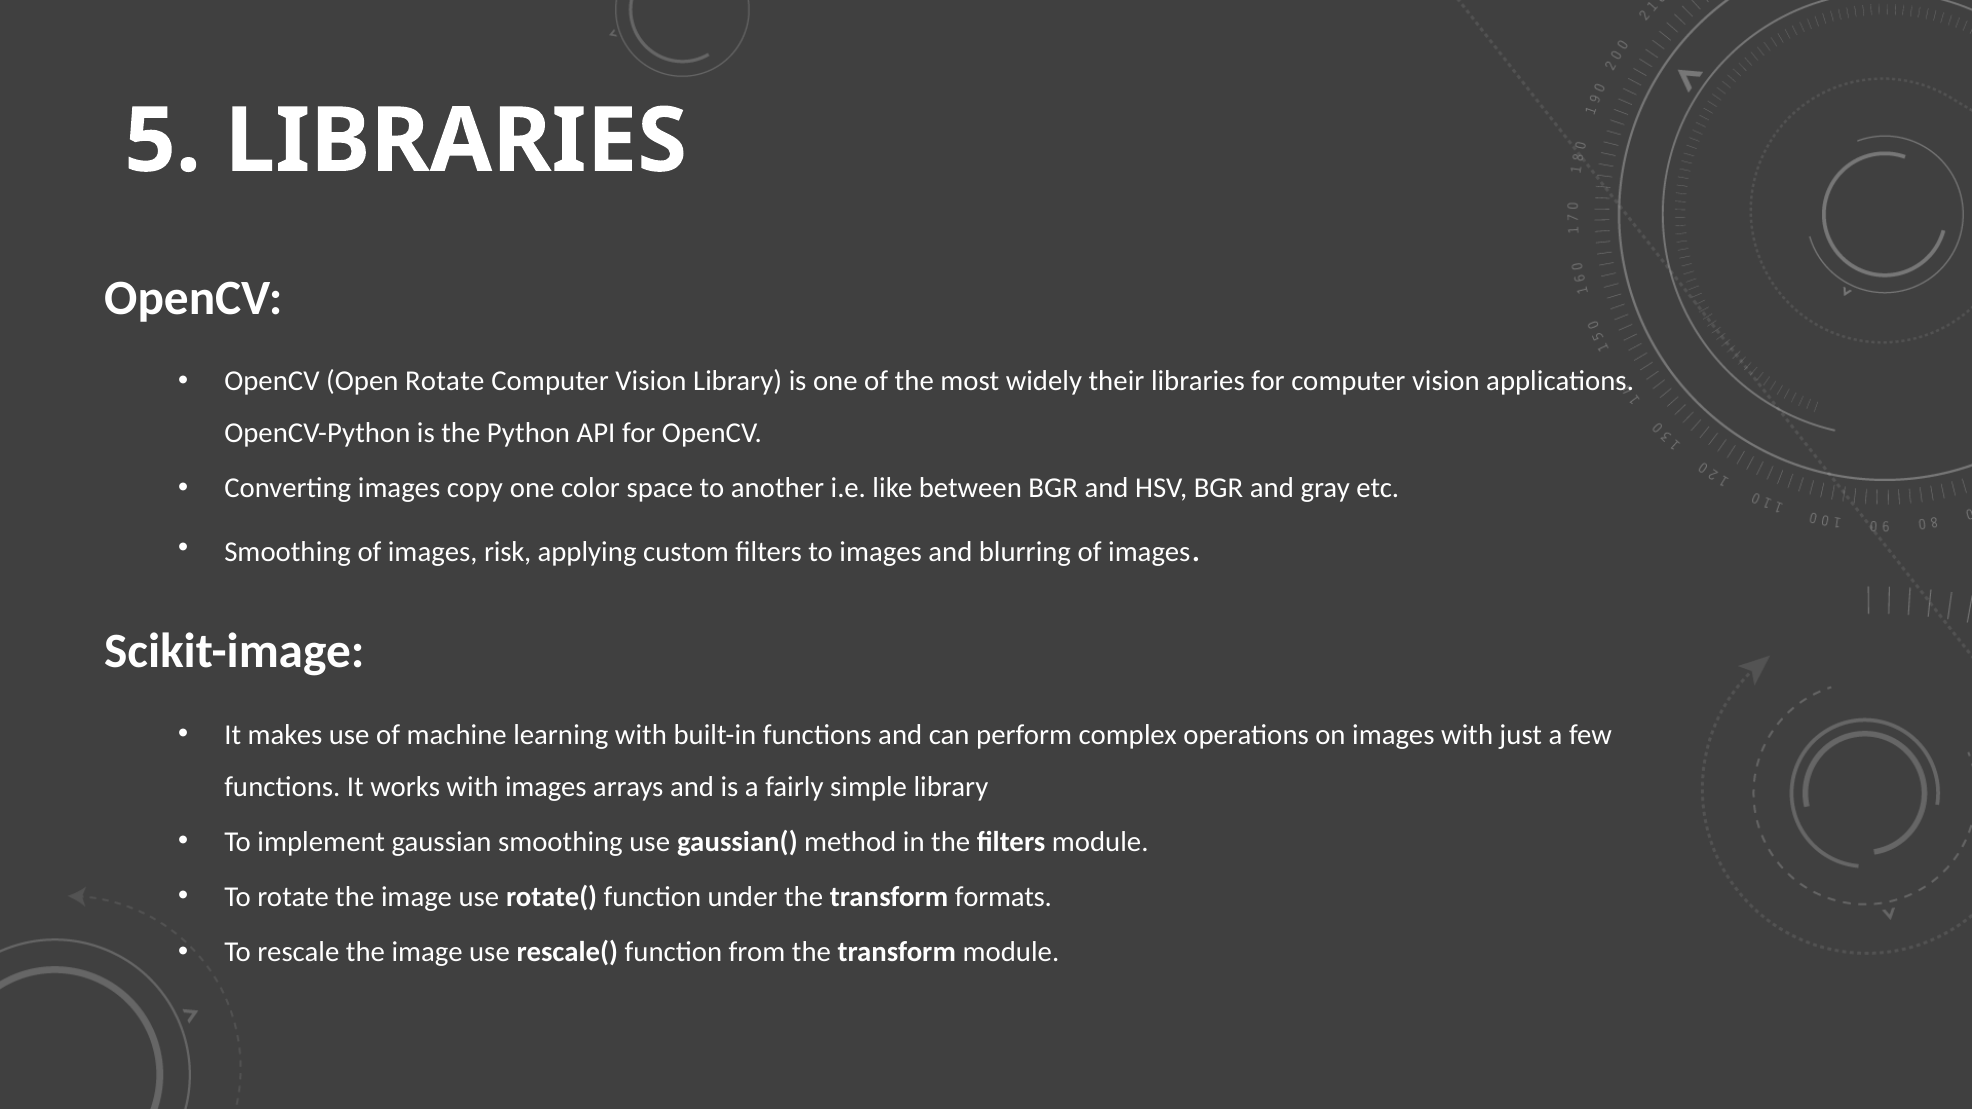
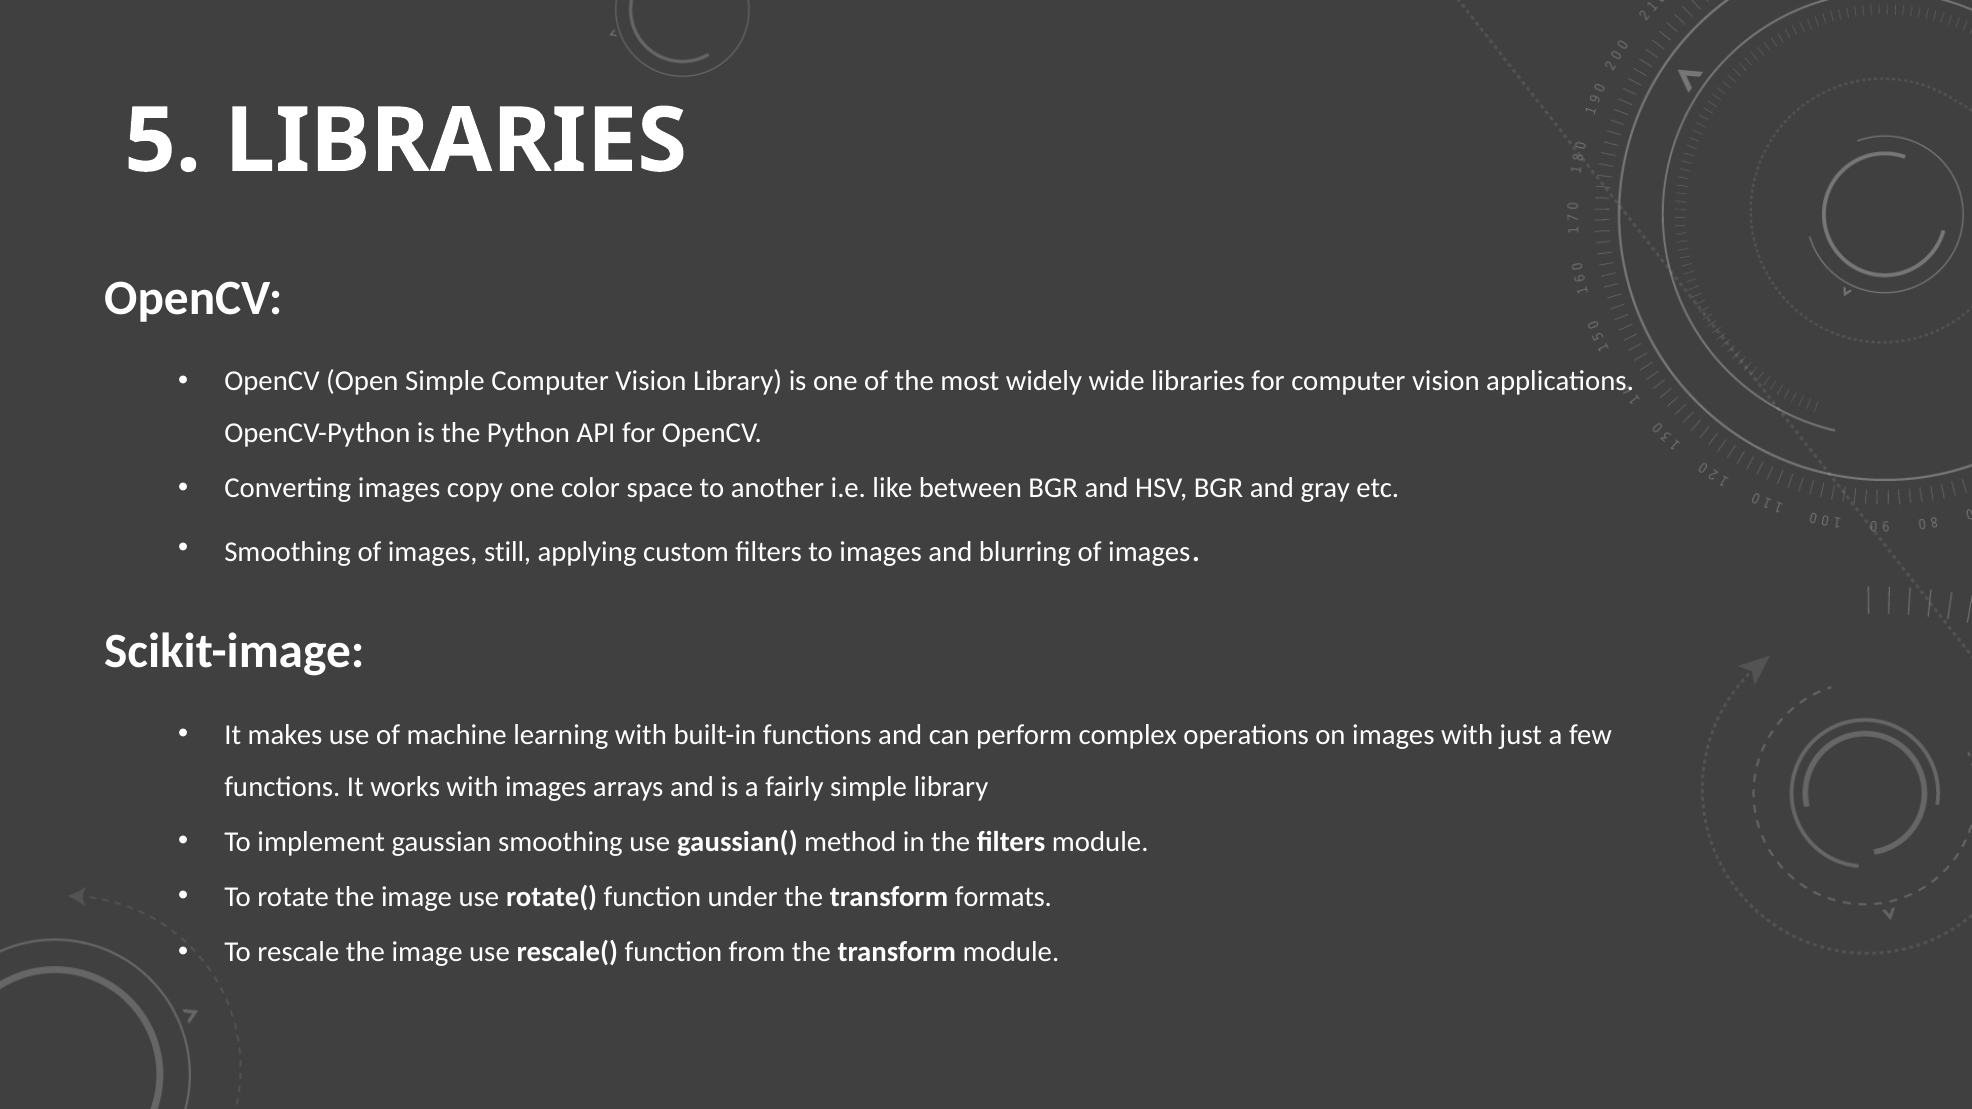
Open Rotate: Rotate -> Simple (445, 381)
their: their -> wide (1117, 381)
risk: risk -> still (508, 552)
